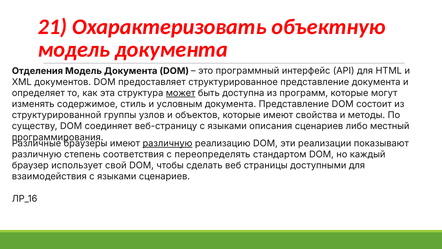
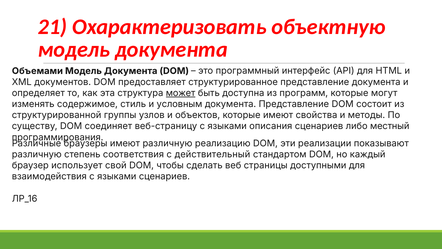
Отделения: Отделения -> Объемами (37, 71)
различную underline: present -> none (167, 143)
переопределять: переопределять -> действительный (212, 154)
